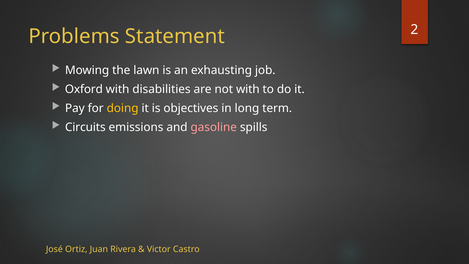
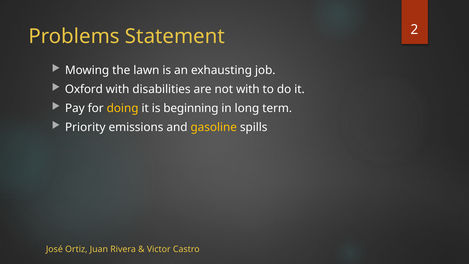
objectives: objectives -> beginning (191, 108)
Circuits: Circuits -> Priority (85, 127)
gasoline colour: pink -> yellow (214, 127)
